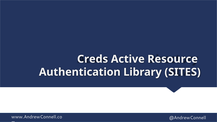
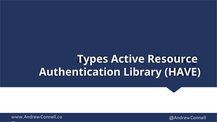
Creds: Creds -> Types (93, 59)
SITES: SITES -> HAVE (183, 72)
